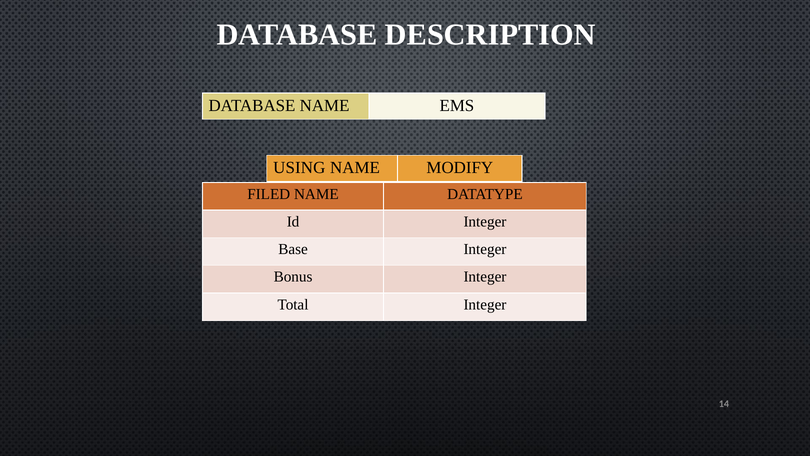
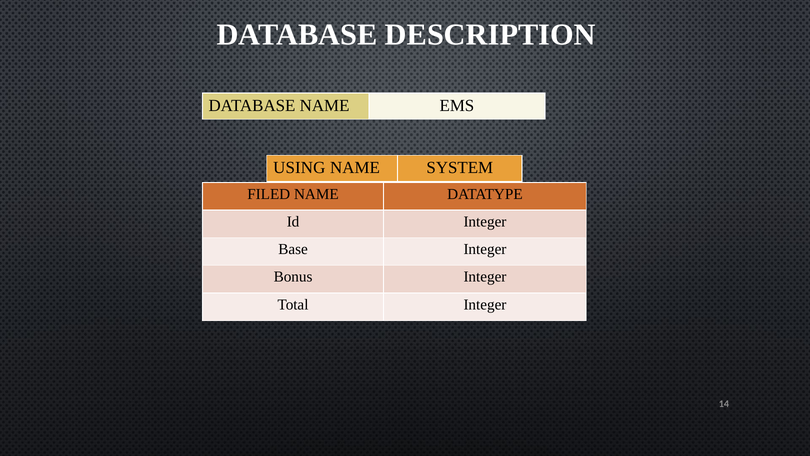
MODIFY: MODIFY -> SYSTEM (460, 168)
